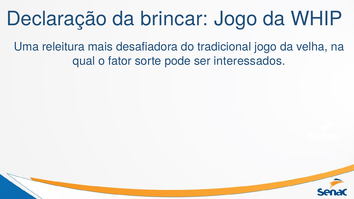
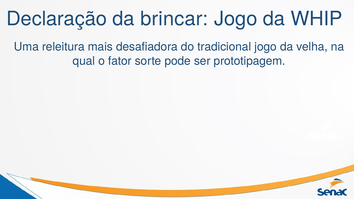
interessados: interessados -> prototipagem (250, 61)
